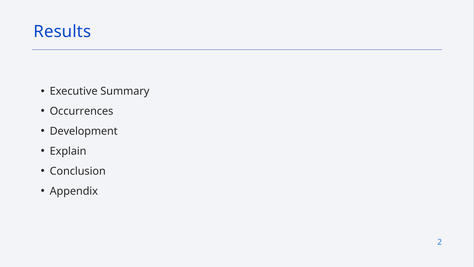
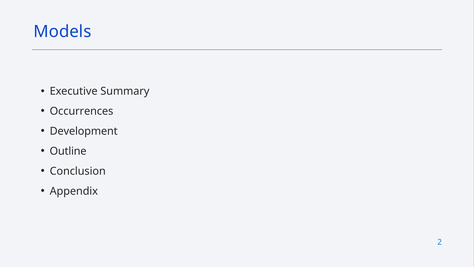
Results: Results -> Models (62, 32)
Explain: Explain -> Outline (68, 151)
